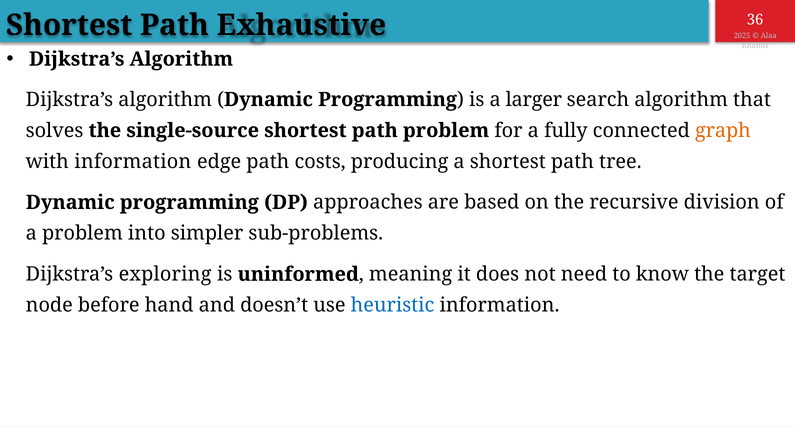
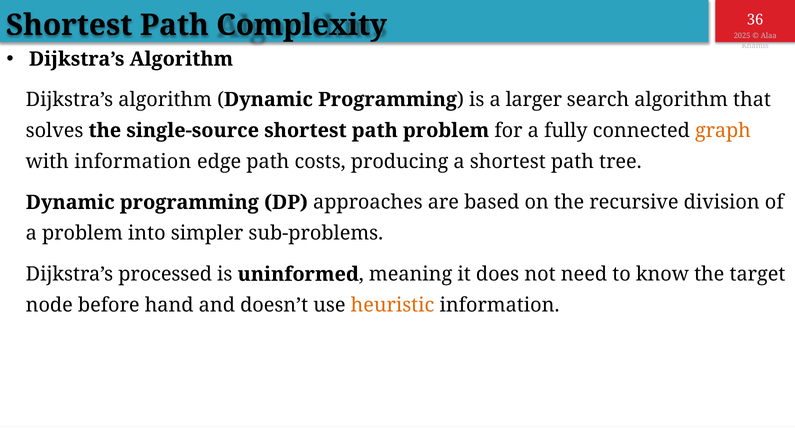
Exhaustive: Exhaustive -> Complexity (302, 25)
exploring: exploring -> processed (165, 274)
heuristic colour: blue -> orange (393, 305)
